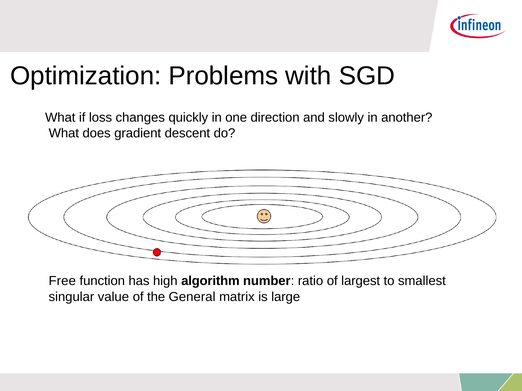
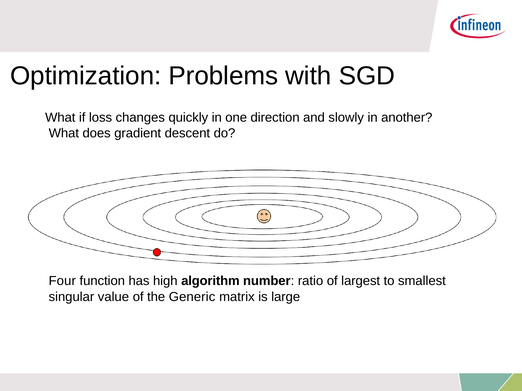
Free: Free -> Four (62, 281)
General: General -> Generic (192, 297)
